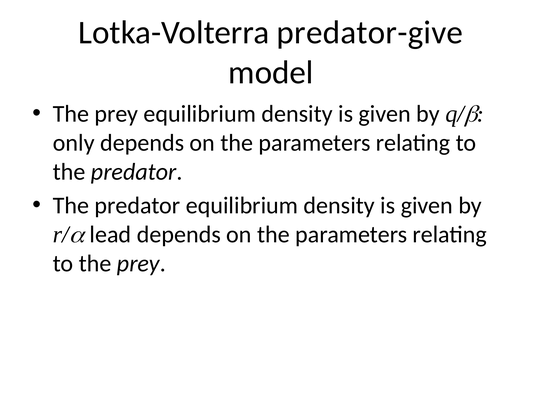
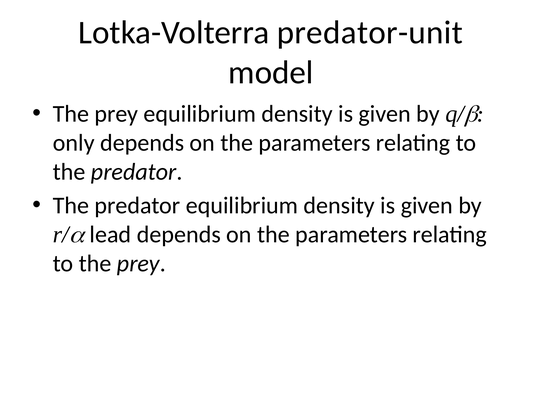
predator-give: predator-give -> predator-unit (370, 33)
